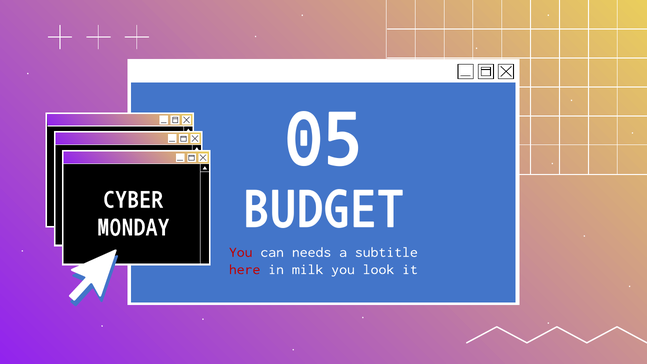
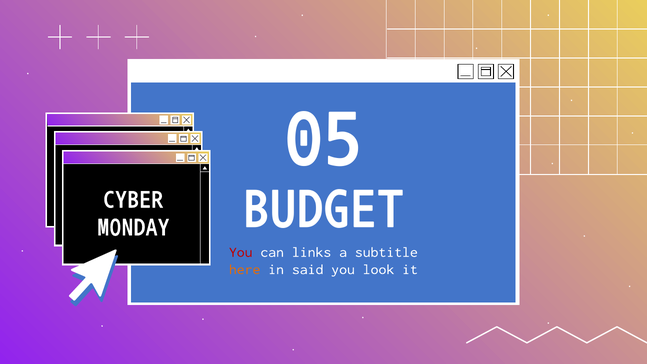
needs: needs -> links (312, 252)
here colour: red -> orange (245, 269)
milk: milk -> said (308, 269)
